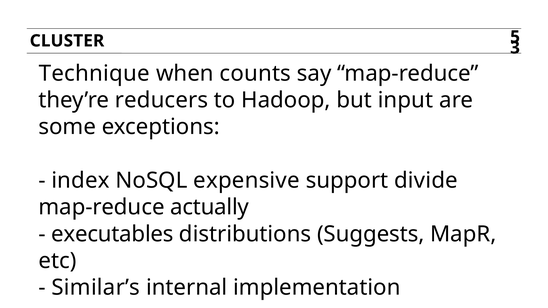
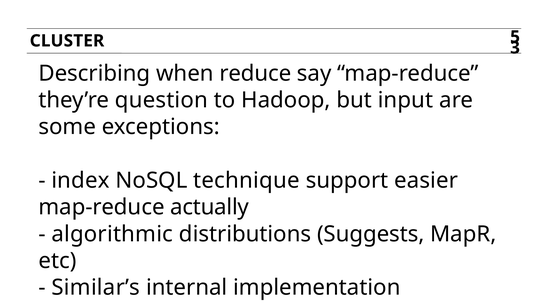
Technique: Technique -> Describing (94, 73)
counts: counts -> reduce (255, 73)
reducers: reducers -> question (161, 100)
expensive: expensive -> technique (246, 180)
divide: divide -> easier (426, 180)
executables: executables -> algorithmic (112, 234)
